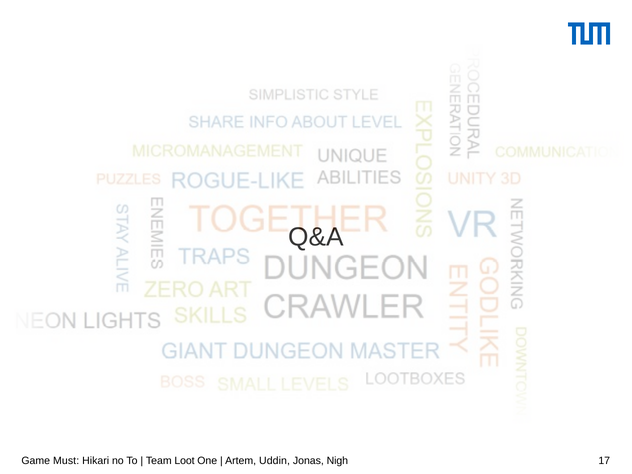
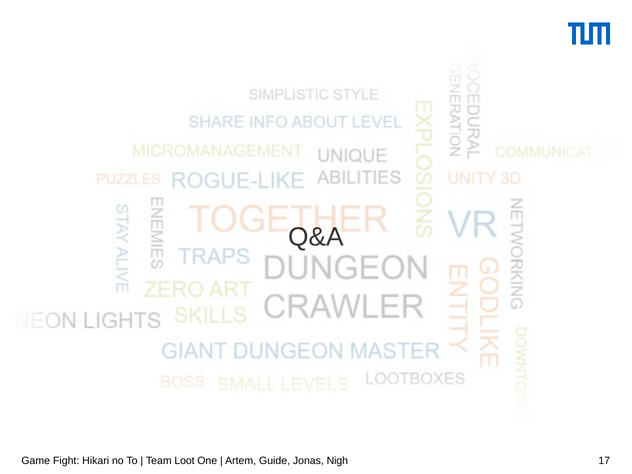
Must: Must -> Fight (66, 461)
Uddin: Uddin -> Guide (275, 461)
